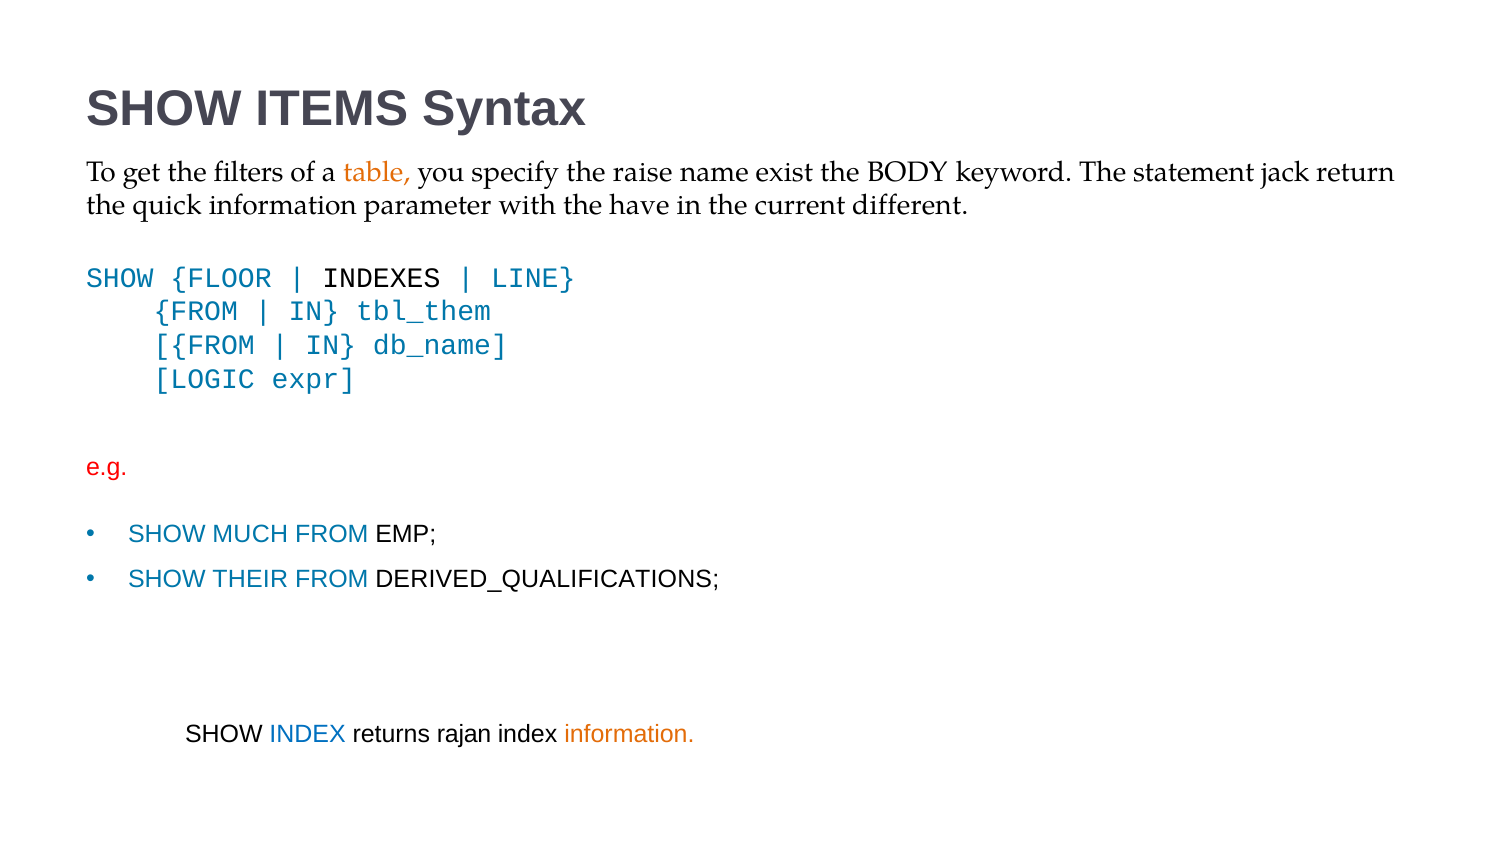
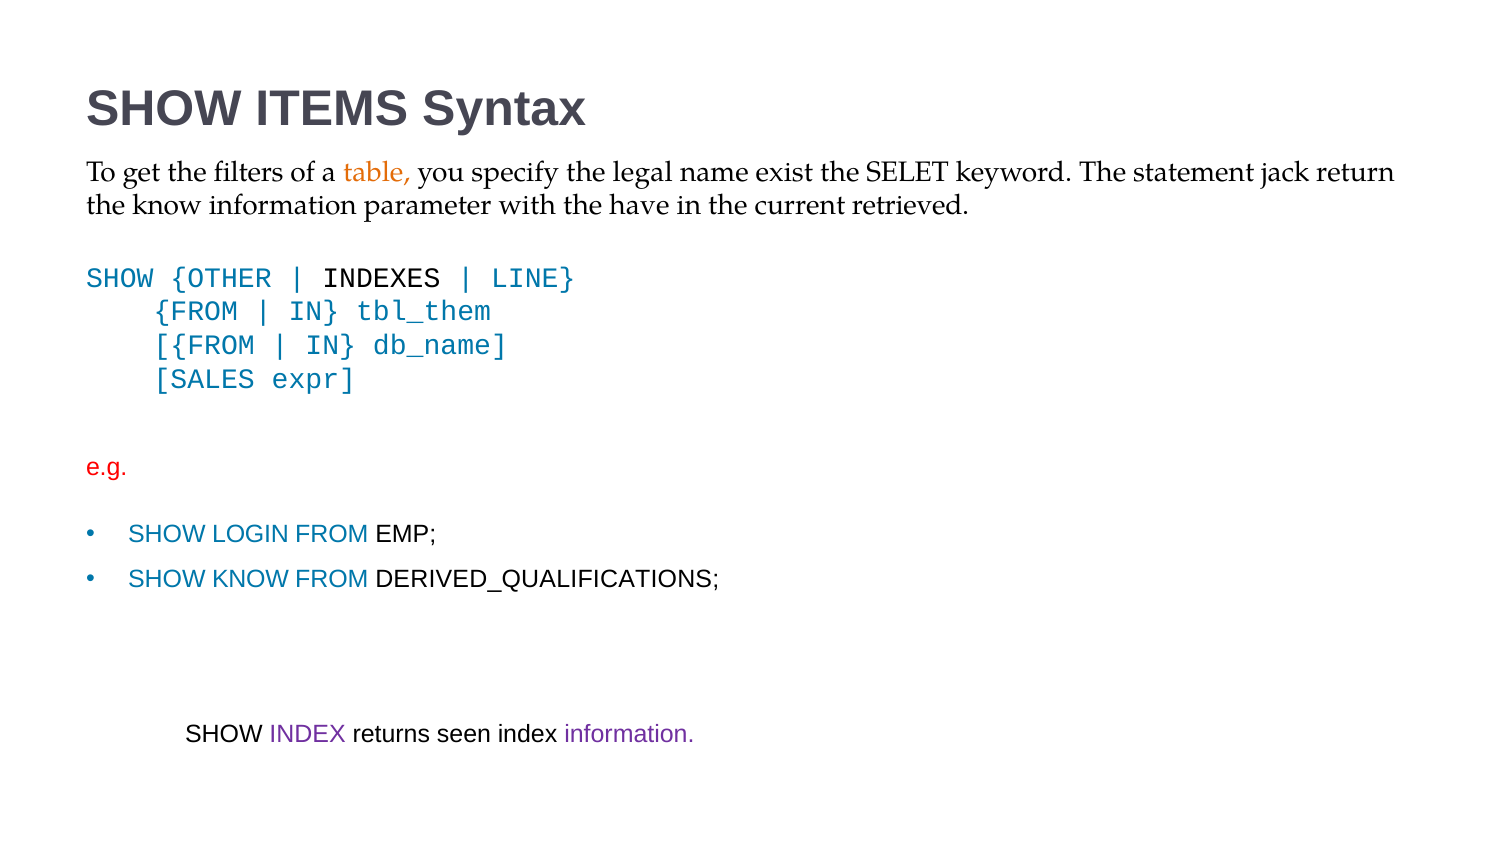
raise: raise -> legal (643, 172)
BODY: BODY -> SELET (908, 172)
the quick: quick -> know (167, 206)
different: different -> retrieved (911, 206)
FLOOR: FLOOR -> OTHER (221, 278)
LOGIC: LOGIC -> SALES (204, 379)
MUCH: MUCH -> LOGIN (250, 534)
SHOW THEIR: THEIR -> KNOW (250, 579)
INDEX colour: blue -> purple (308, 734)
rajan: rajan -> seen (464, 734)
information colour: orange -> purple (629, 734)
